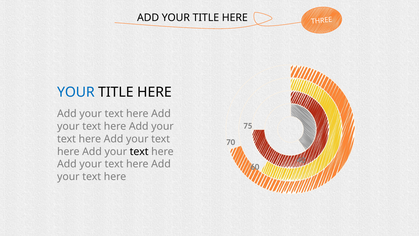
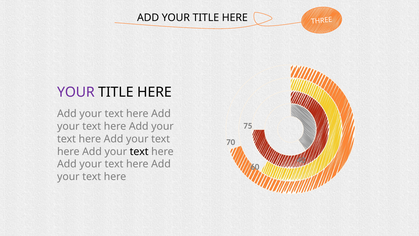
YOUR colour: blue -> purple (76, 92)
